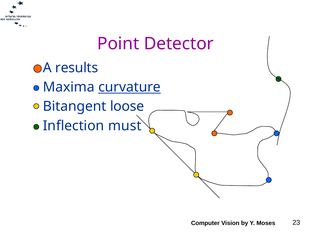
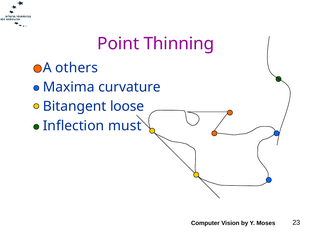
Detector: Detector -> Thinning (179, 44)
results: results -> others (77, 68)
curvature underline: present -> none (130, 87)
